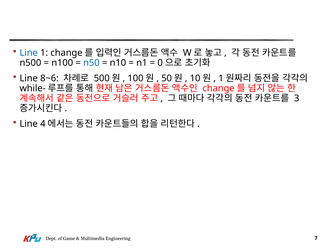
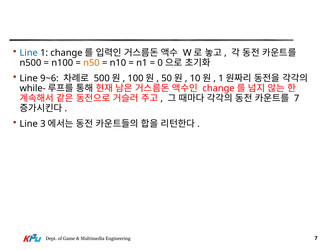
n50 colour: blue -> orange (91, 63)
8~6: 8~6 -> 9~6 (49, 78)
3: 3 -> 7 (297, 98)
4: 4 -> 3 (43, 124)
